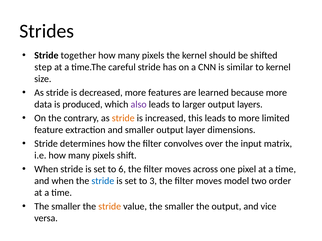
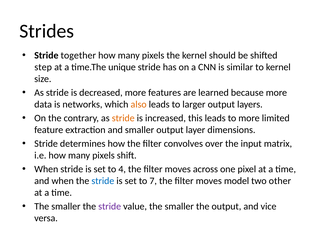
careful: careful -> unique (122, 67)
produced: produced -> networks (82, 105)
also colour: purple -> orange (139, 105)
6: 6 -> 4 (122, 169)
3: 3 -> 7 (153, 181)
order: order -> other (280, 181)
stride colour: orange -> purple (110, 207)
